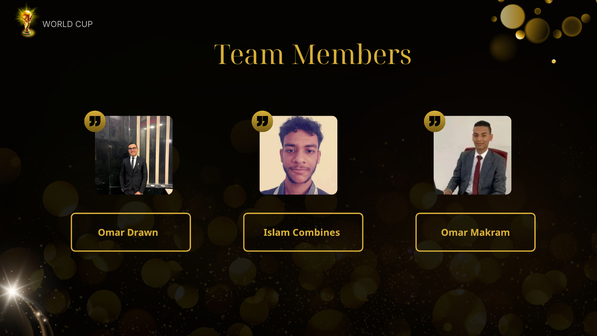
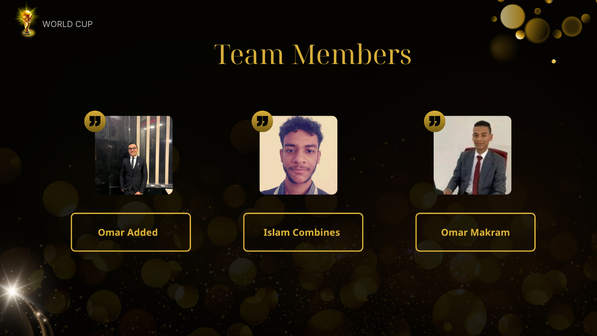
Drawn: Drawn -> Added (143, 233)
